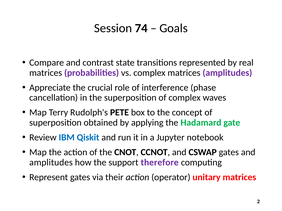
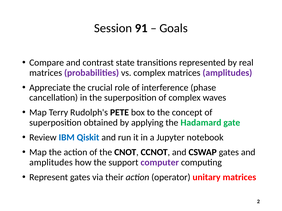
74: 74 -> 91 (141, 28)
therefore: therefore -> computer (160, 163)
